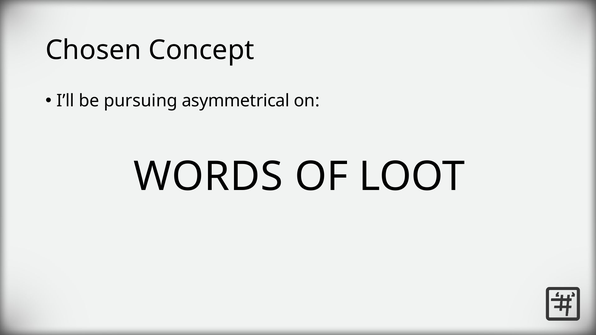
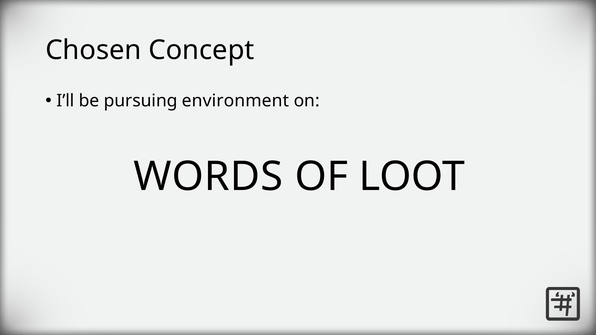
asymmetrical: asymmetrical -> environment (235, 101)
